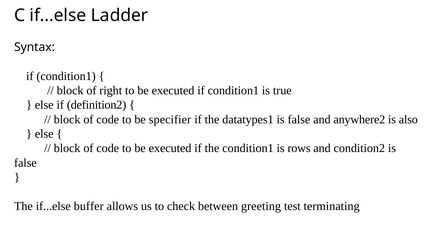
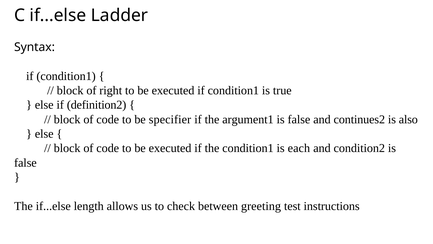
datatypes1: datatypes1 -> argument1 (248, 119)
anywhere2: anywhere2 -> continues2 (359, 119)
rows: rows -> each (299, 148)
buffer: buffer -> length (89, 206)
terminating: terminating -> instructions (332, 206)
